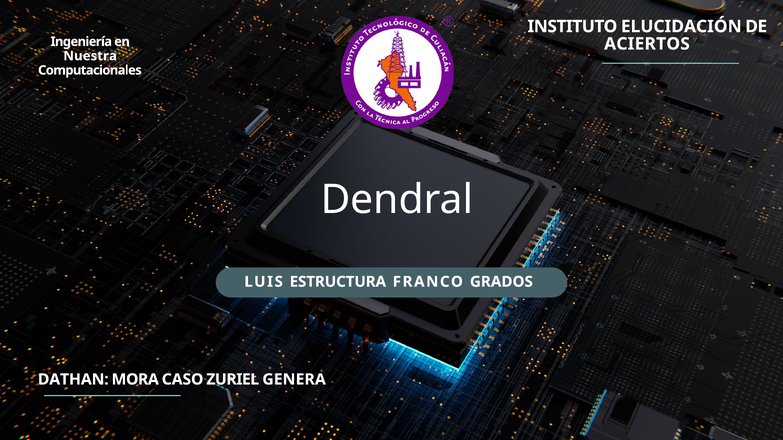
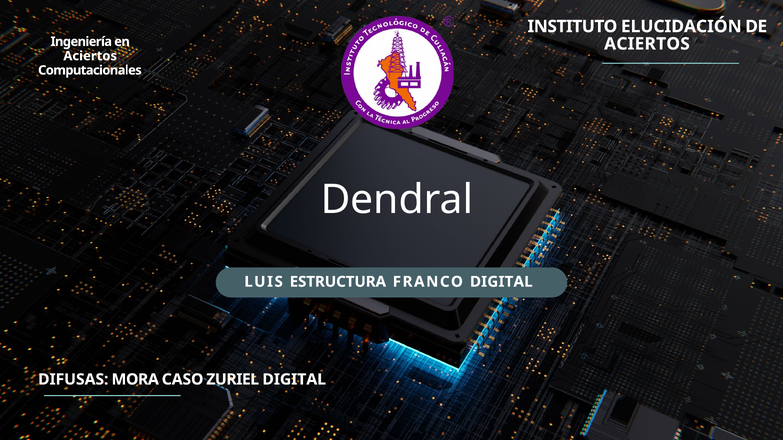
Nuestra: Nuestra -> Aciertos (90, 56)
FRANCO GRADOS: GRADOS -> DIGITAL (501, 282)
DATHAN: DATHAN -> DIFUSAS (73, 380)
ZURIEL GENERA: GENERA -> DIGITAL (294, 380)
